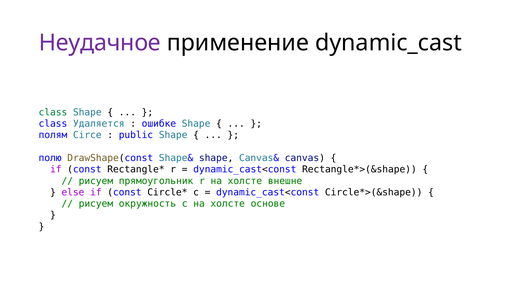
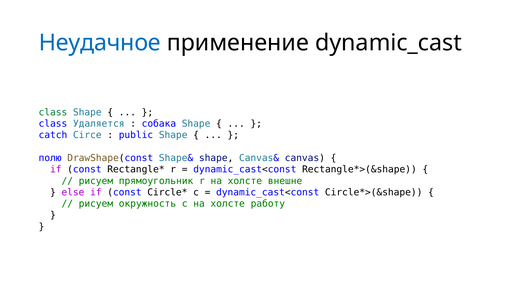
Неудачное colour: purple -> blue (100, 43)
ошибке: ошибке -> собака (159, 124)
полям: полям -> catch (53, 135)
основе: основе -> работу (268, 204)
